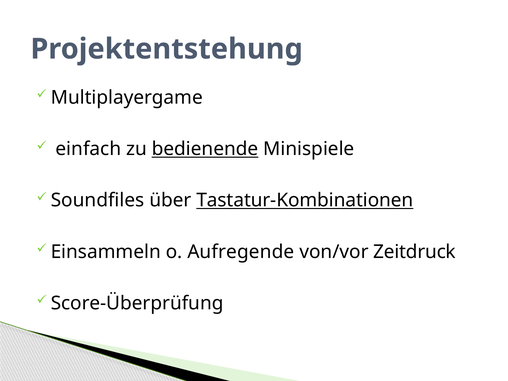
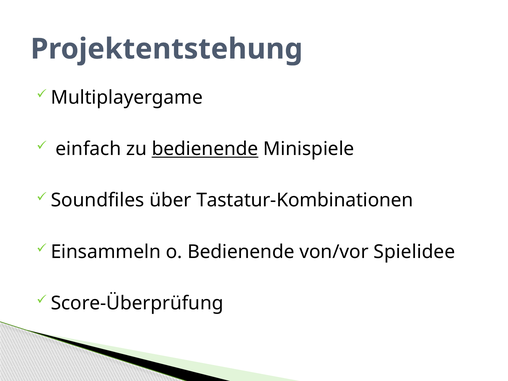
Tastatur-Kombinationen underline: present -> none (305, 200)
o Aufregende: Aufregende -> Bedienende (241, 252)
Zeitdruck: Zeitdruck -> Spielidee (414, 252)
